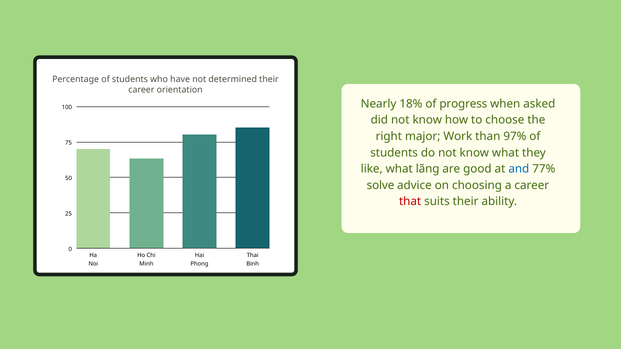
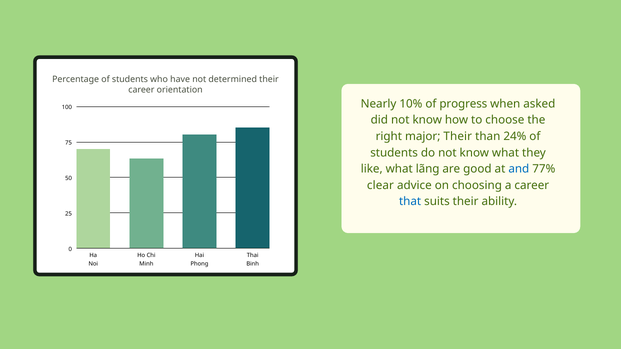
18%: 18% -> 10% (411, 104)
major Work: Work -> Their (458, 137)
97%: 97% -> 24% (515, 137)
solve: solve -> clear (380, 185)
that colour: red -> blue (410, 202)
